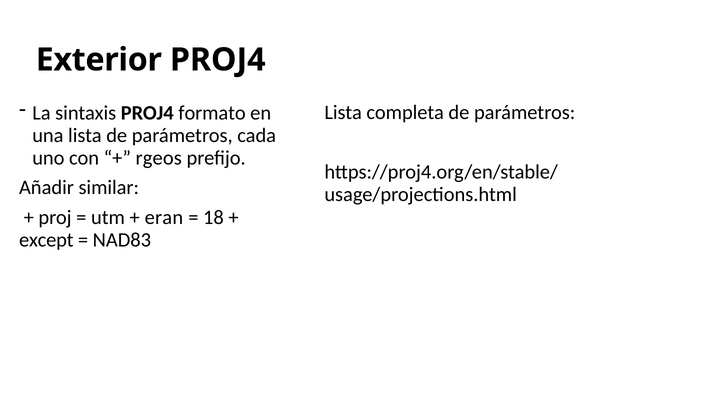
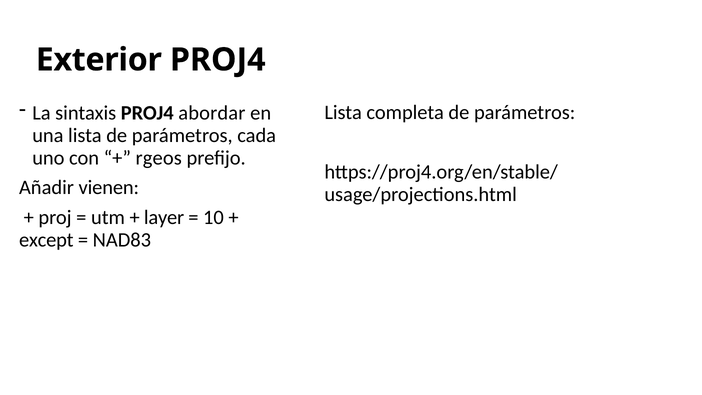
formato: formato -> abordar (212, 113)
similar: similar -> vienen (109, 188)
eran: eran -> layer (164, 217)
18: 18 -> 10 (213, 217)
